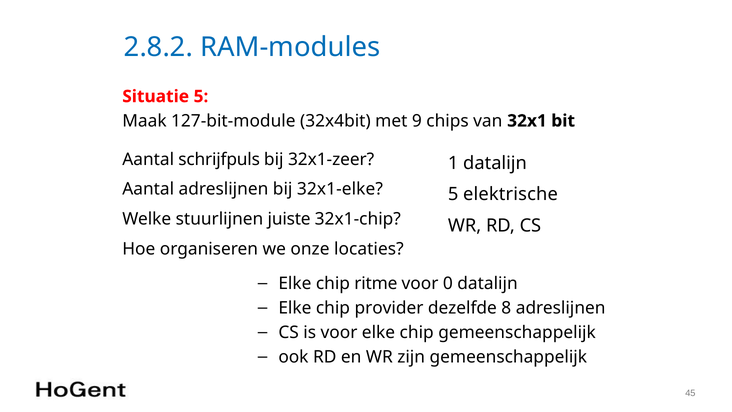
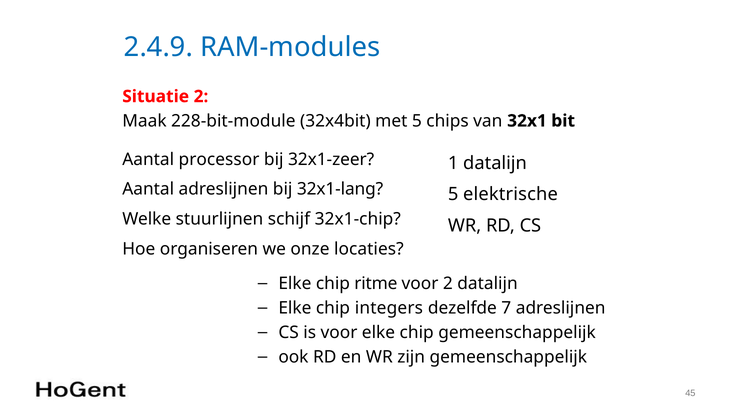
2.8.2: 2.8.2 -> 2.4.9 (158, 47)
Situatie 5: 5 -> 2 (201, 96)
127-bit-module: 127-bit-module -> 228-bit-module (233, 121)
met 9: 9 -> 5 (417, 121)
schrijfpuls: schrijfpuls -> processor (219, 159)
32x1-elke: 32x1-elke -> 32x1-lang (340, 189)
juiste: juiste -> schijf (289, 219)
voor 0: 0 -> 2 (448, 283)
provider: provider -> integers (389, 308)
8: 8 -> 7 (506, 308)
